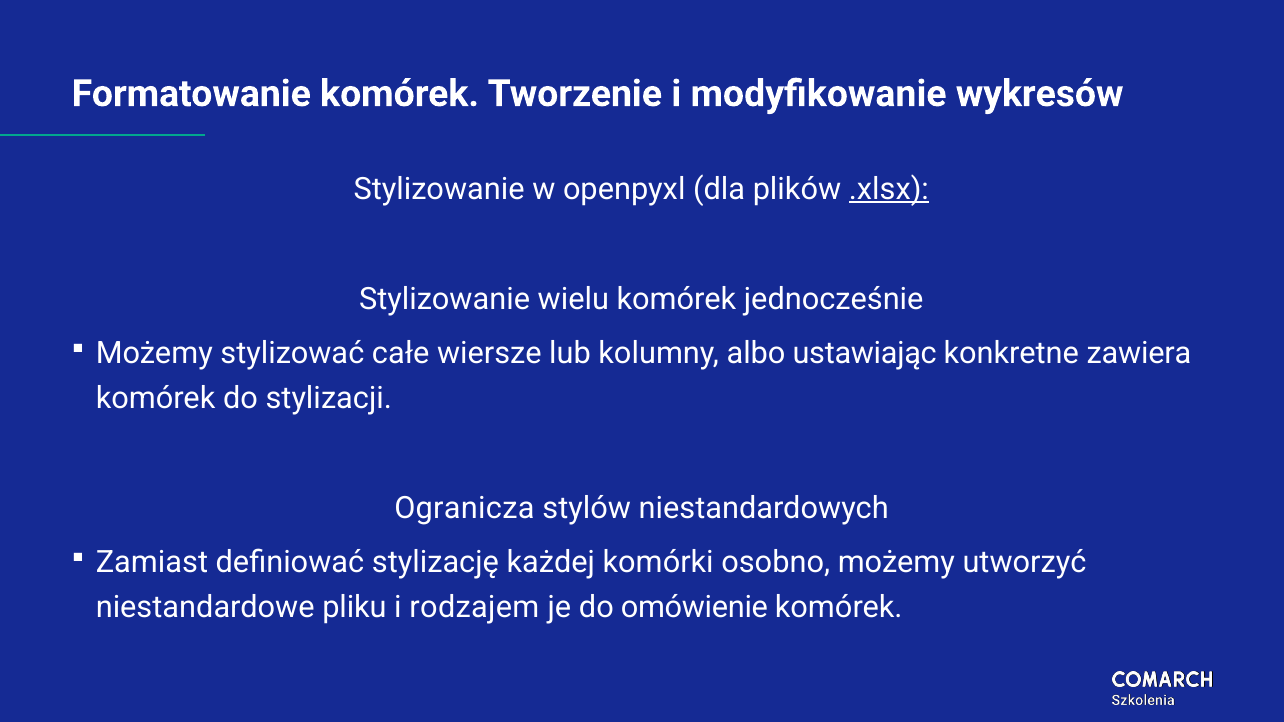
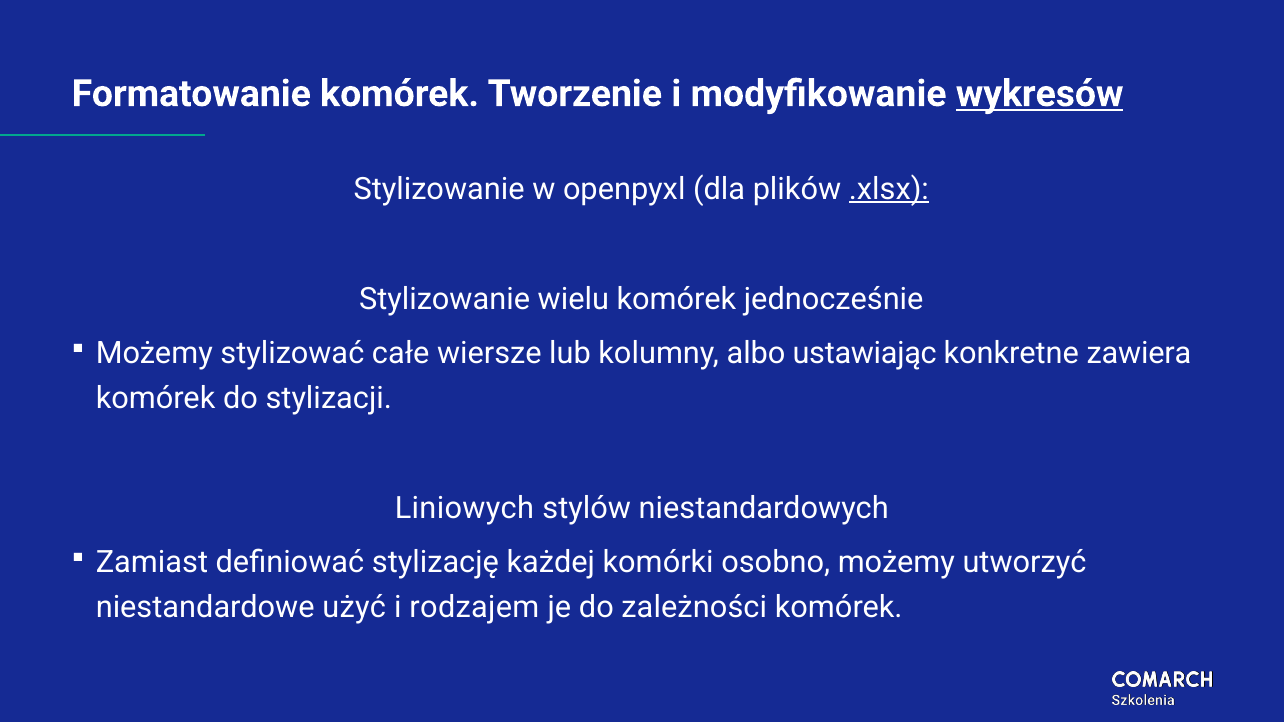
wykresów underline: none -> present (1040, 94)
Ogranicza: Ogranicza -> Liniowych (464, 508)
pliku: pliku -> użyć (354, 607)
omówienie: omówienie -> zależności (694, 607)
